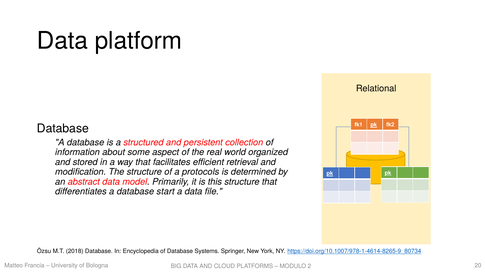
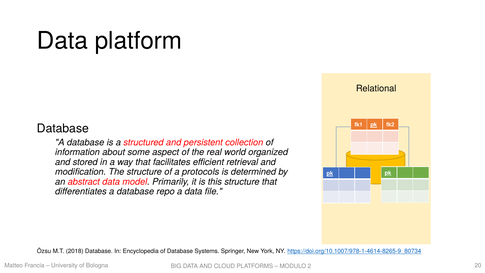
start: start -> repo (166, 191)
